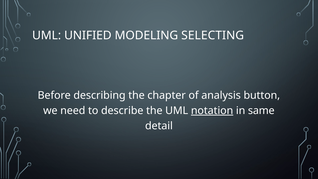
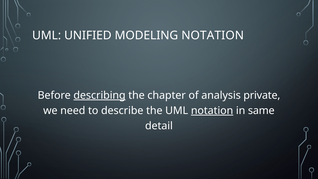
MODELING SELECTING: SELECTING -> NOTATION (213, 35)
describing underline: none -> present (100, 95)
button: button -> private (262, 95)
